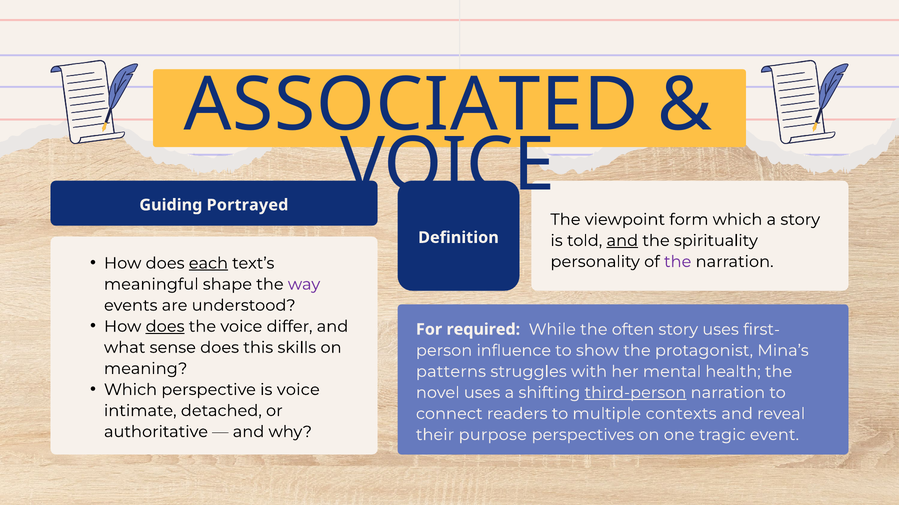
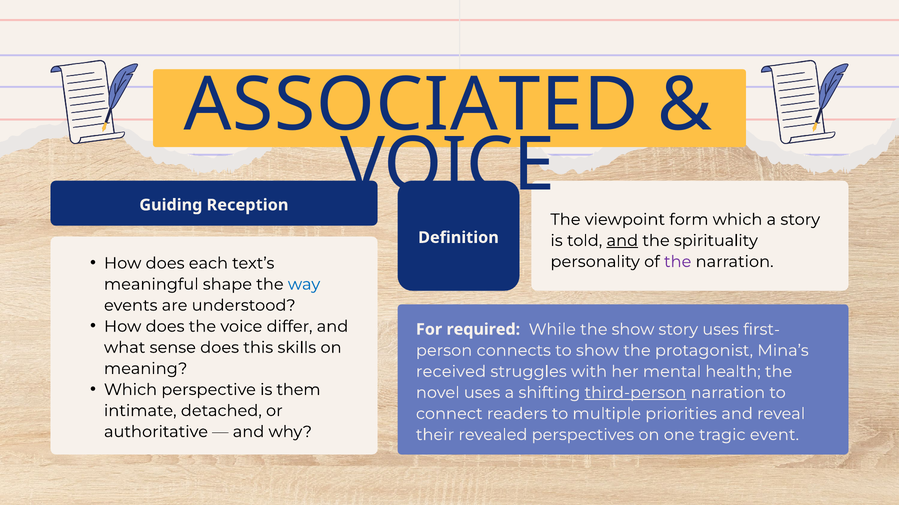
Portrayed: Portrayed -> Reception (248, 205)
each underline: present -> none (208, 264)
way colour: purple -> blue (304, 285)
does underline: present -> none (165, 327)
the often: often -> show (633, 330)
influence: influence -> connects (514, 351)
patterns: patterns -> received (451, 372)
is voice: voice -> them (298, 390)
contexts: contexts -> priorities (681, 414)
purpose: purpose -> revealed (493, 435)
